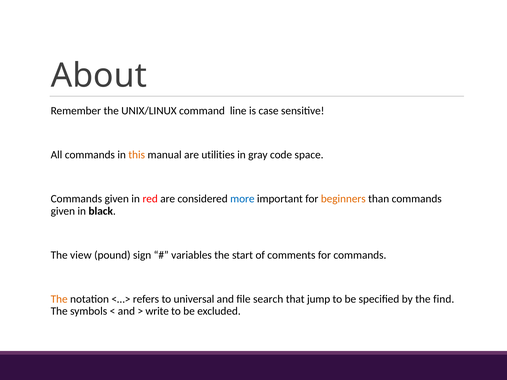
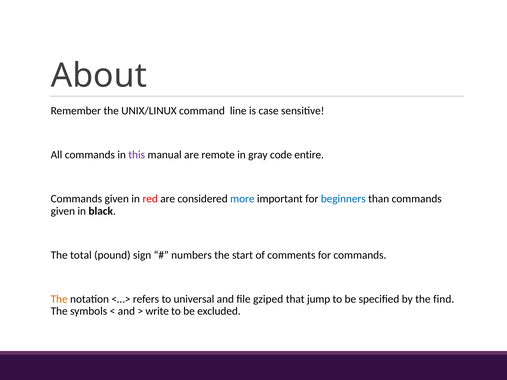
this colour: orange -> purple (137, 155)
utilities: utilities -> remote (218, 155)
space: space -> entire (309, 155)
beginners colour: orange -> blue (343, 199)
view: view -> total (81, 255)
variables: variables -> numbers (192, 255)
search: search -> gziped (268, 299)
